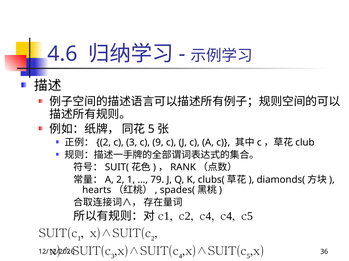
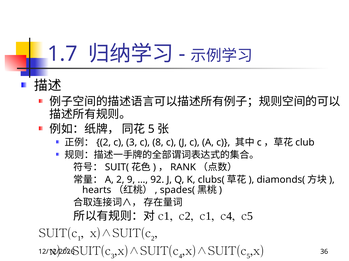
4.6: 4.6 -> 1.7 (62, 54)
9: 9 -> 8 (158, 143)
2 1: 1 -> 9 (131, 180)
79: 79 -> 92 (157, 180)
2 4: 4 -> 1 (210, 217)
